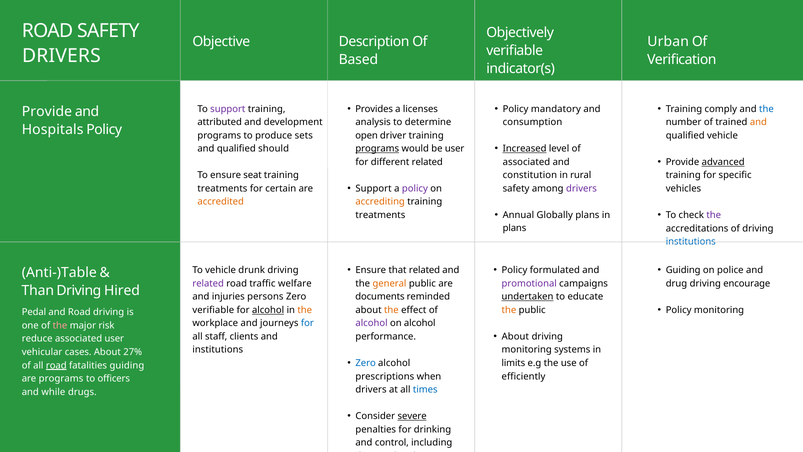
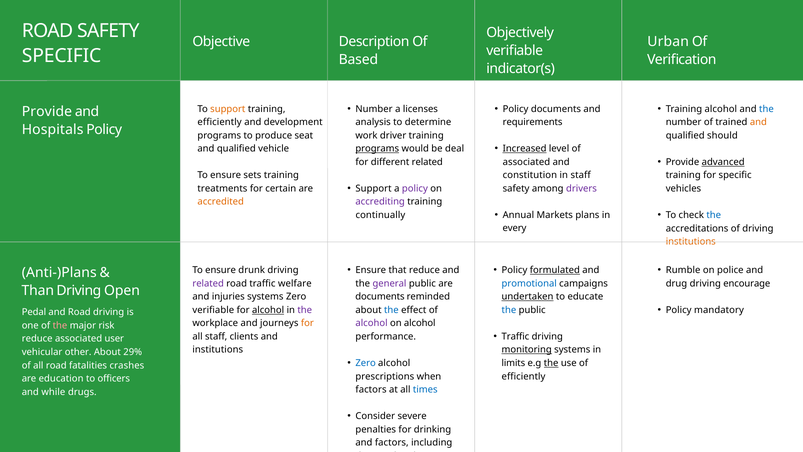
DRIVERS: DRIVERS -> SPECIFIC (62, 56)
Provides: Provides -> Number (374, 109)
Policy mandatory: mandatory -> documents (556, 109)
Training comply: comply -> alcohol (721, 109)
support colour: purple -> orange (228, 109)
attributed: attributed -> efficiently (220, 122)
consumption: consumption -> requirements (533, 122)
sets: sets -> seat (304, 135)
open: open -> work (366, 135)
qualified vehicle: vehicle -> should (722, 135)
should: should -> vehicle (274, 149)
be user: user -> deal (455, 149)
seat: seat -> sets (252, 175)
in rural: rural -> staff (581, 175)
accrediting colour: orange -> purple (380, 202)
Globally: Globally -> Markets (555, 215)
the colour: purple -> blue (714, 215)
treatments: treatments -> continually (380, 215)
plans: plans -> every (514, 228)
institutions colour: blue -> orange (691, 241)
that related: related -> reduce (424, 270)
formulated underline: none -> present (555, 270)
Guiding: Guiding -> Rumble (683, 270)
vehicle: vehicle -> ensure (221, 270)
Anti-)Table: Anti-)Table -> Anti-)Plans (59, 273)
general colour: orange -> purple (389, 283)
promotional colour: purple -> blue (529, 283)
Hired: Hired -> Open (122, 291)
injuries persons: persons -> systems (265, 297)
Policy monitoring: monitoring -> mandatory (719, 310)
the colour: orange -> purple (305, 310)
the colour: orange -> blue (391, 310)
the colour: orange -> blue (509, 310)
for colour: blue -> orange (307, 323)
About: About -> Traffic (515, 336)
monitoring underline: none -> present (527, 350)
cases: cases -> other (78, 352)
27%: 27% -> 29% (133, 352)
the underline: none -> present (551, 363)
road underline: present -> none (56, 365)
fatalities guiding: guiding -> crashes (127, 365)
are programs: programs -> education (61, 378)
drivers: drivers -> factors (371, 389)
severe underline: present -> none (412, 416)
and control: control -> factors (392, 442)
